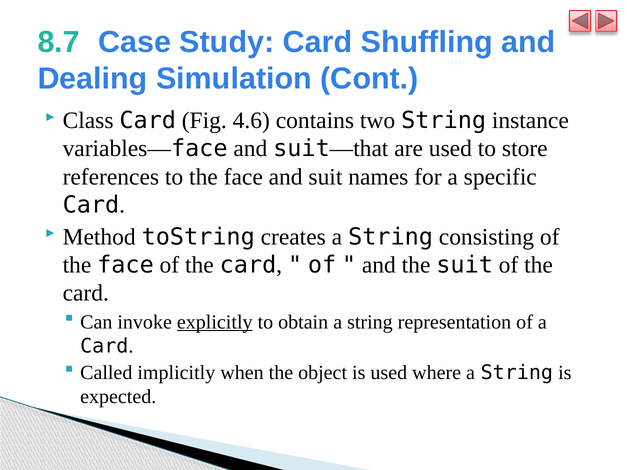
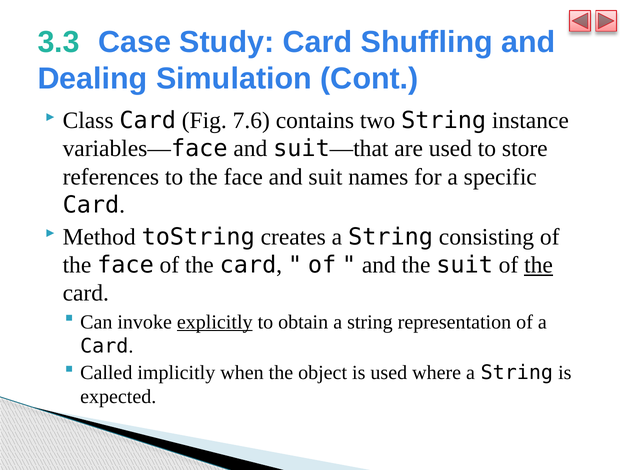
8.7: 8.7 -> 3.3 (59, 42)
4.6: 4.6 -> 7.6 (251, 120)
the underline: none -> present (538, 265)
